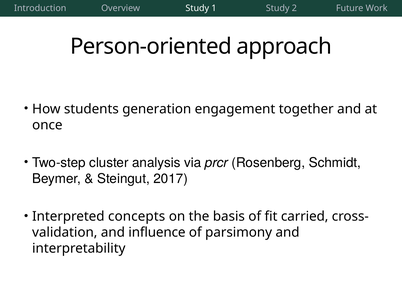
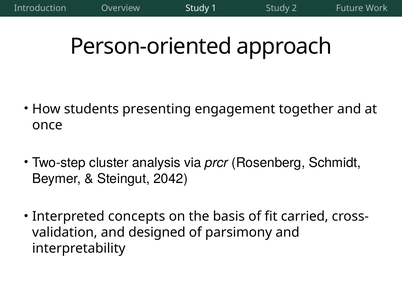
generation: generation -> presenting (157, 109)
2017: 2017 -> 2042 (171, 178)
influence: influence -> designed (157, 232)
